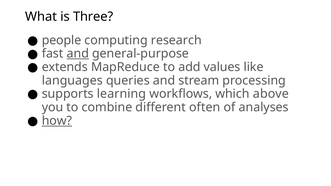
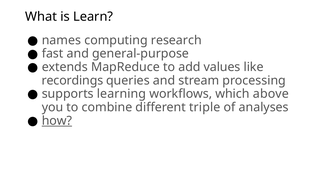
Three: Three -> Learn (93, 17)
people: people -> names (61, 40)
and underline: present -> none (78, 54)
languages: languages -> recordings (72, 81)
often: often -> triple (205, 107)
